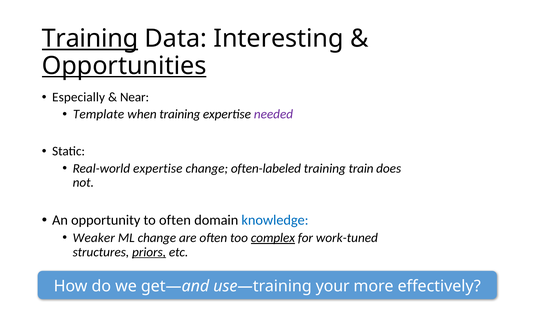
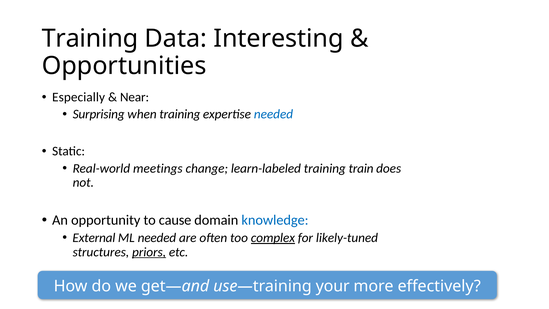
Training underline: present -> none (90, 39)
Opportunities underline: present -> none (124, 66)
Template: Template -> Surprising (99, 114)
needed colour: purple -> blue (273, 114)
Real-world expertise: expertise -> meetings (158, 168)
often-labeled: often-labeled -> learn-labeled (266, 168)
to often: often -> cause (175, 220)
Weaker: Weaker -> External (94, 238)
ML change: change -> needed (157, 238)
work-tuned: work-tuned -> likely-tuned (347, 238)
